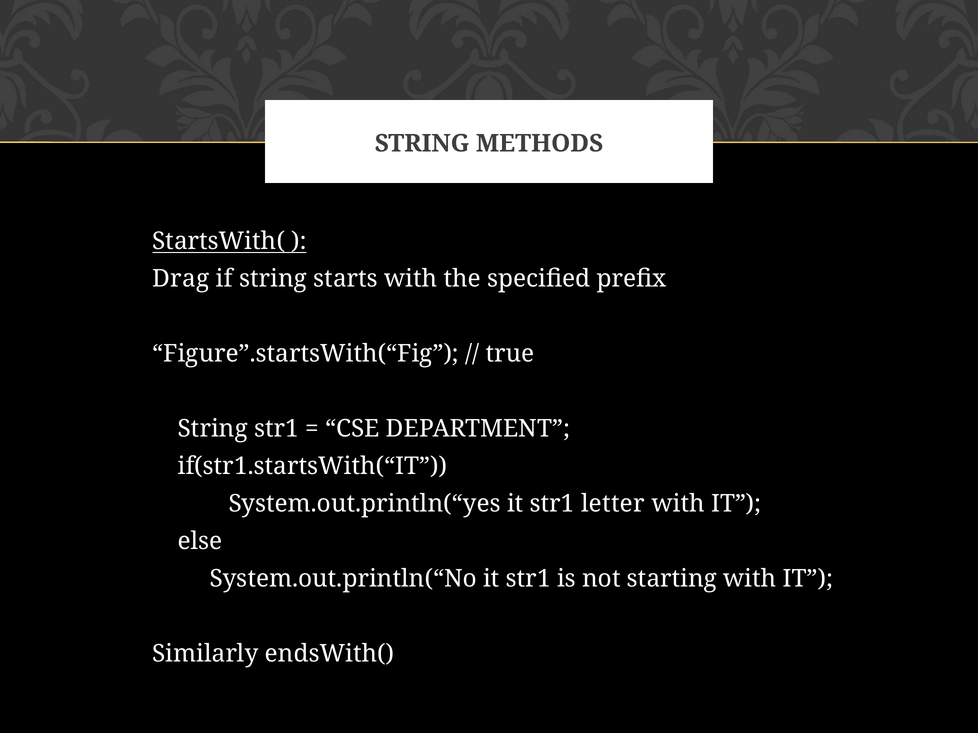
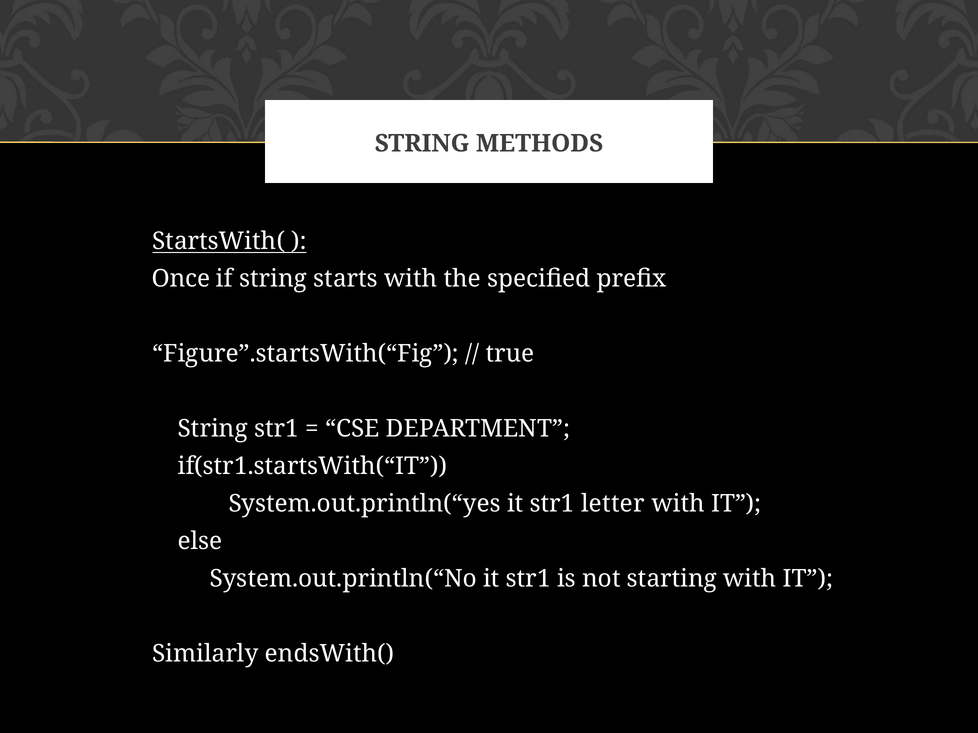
Drag: Drag -> Once (181, 279)
